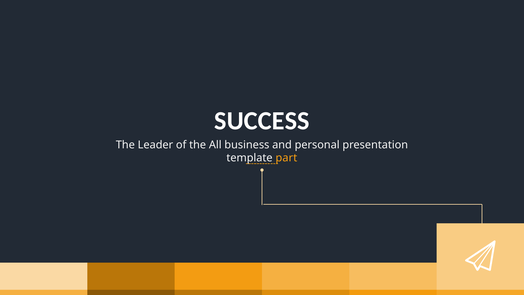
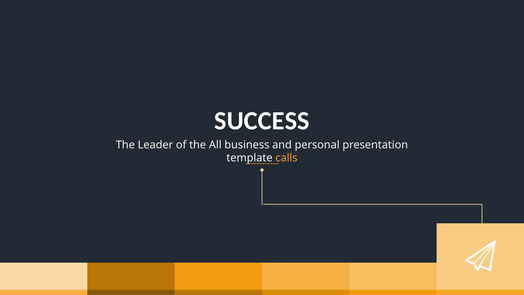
part: part -> calls (286, 158)
